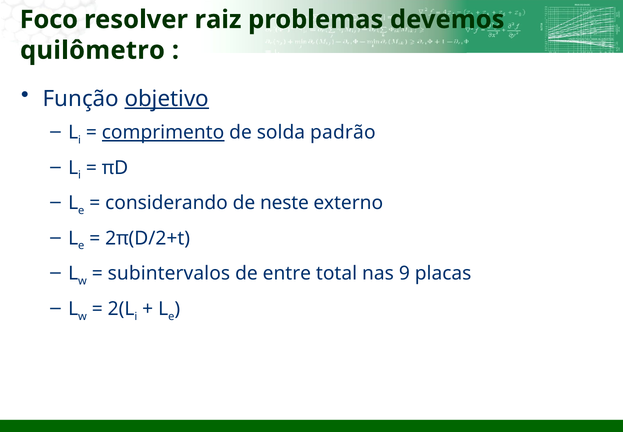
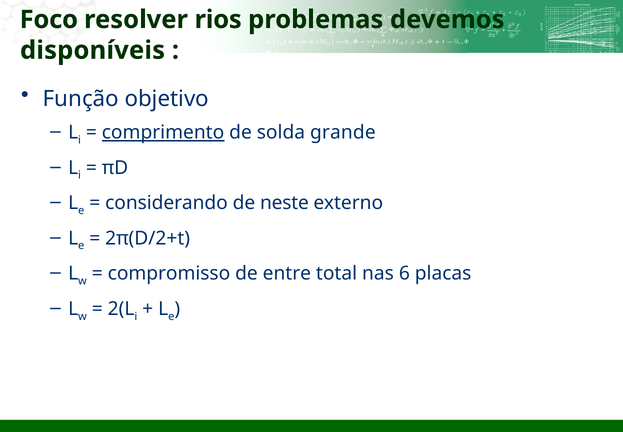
raiz: raiz -> rios (218, 20)
quilômetro: quilômetro -> disponíveis (93, 50)
objetivo underline: present -> none (167, 99)
padrão: padrão -> grande (343, 132)
subintervalos: subintervalos -> compromisso (169, 273)
9: 9 -> 6 (404, 273)
